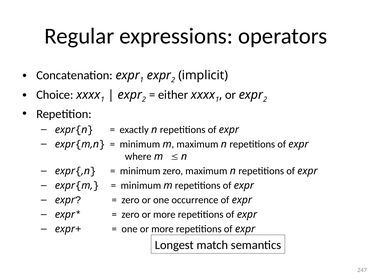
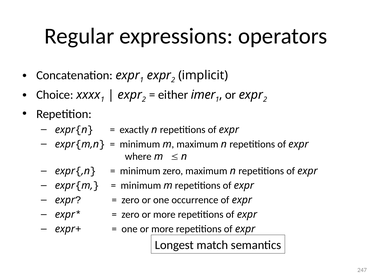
either xxxx: xxxx -> imer (203, 95)
